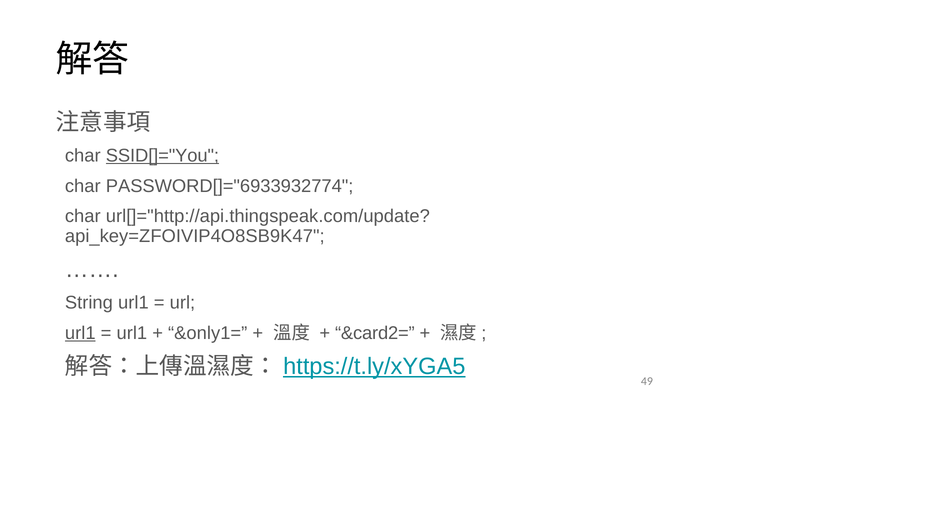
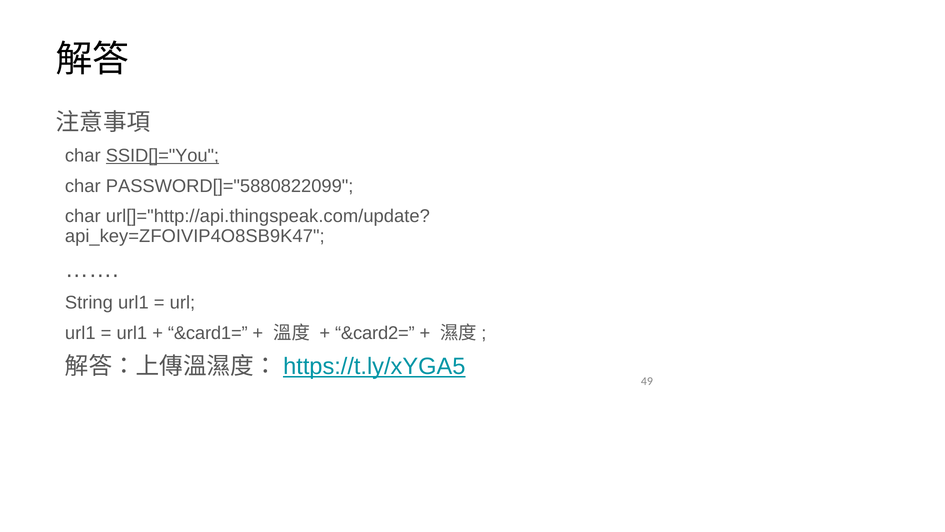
PASSWORD[]="6933932774: PASSWORD[]="6933932774 -> PASSWORD[]="5880822099 (230, 186)
url1 underline: present -> none (80, 333)
&only1=: &only1= -> &card1= (208, 333)
